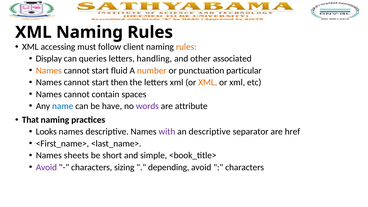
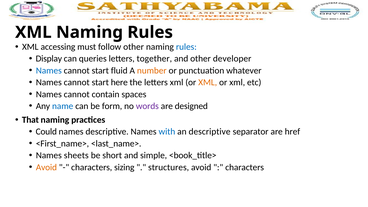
client: client -> other (134, 47)
rules colour: orange -> blue (186, 47)
handling: handling -> together (154, 59)
associated: associated -> developer (232, 59)
Names colour: orange -> blue (49, 71)
particular: particular -> whatever (244, 71)
then: then -> here (119, 82)
have: have -> form (112, 106)
attribute: attribute -> designed (191, 106)
Looks: Looks -> Could (46, 132)
with colour: purple -> blue (167, 132)
Avoid colour: purple -> orange (46, 167)
depending: depending -> structures (169, 167)
